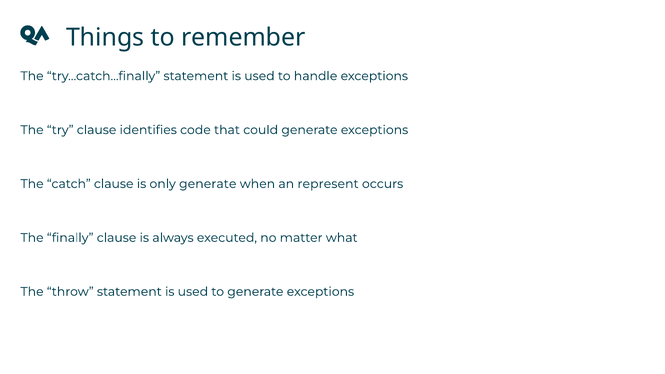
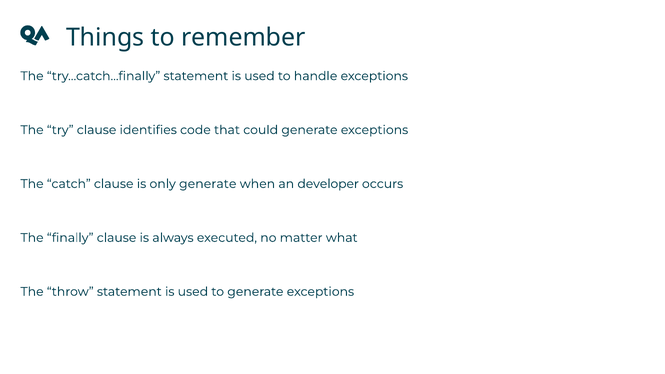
represent: represent -> developer (328, 184)
